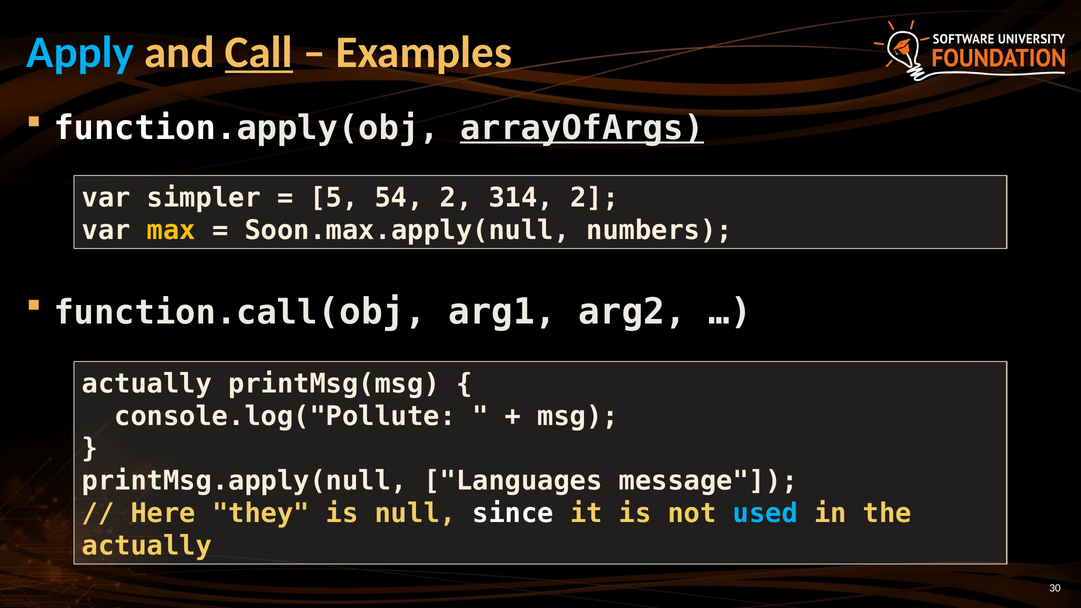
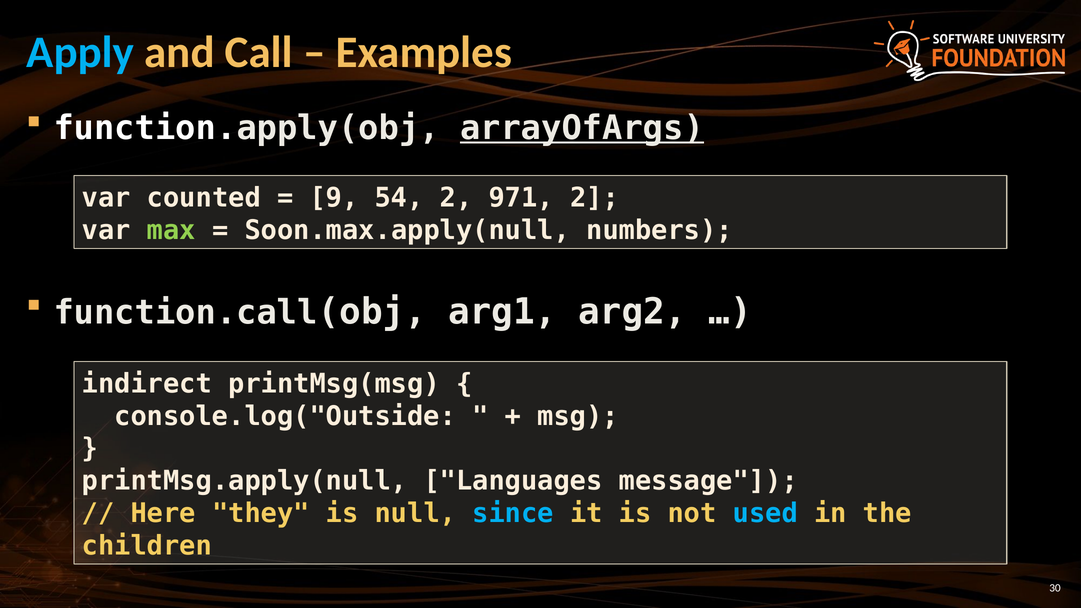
Call underline: present -> none (259, 53)
simpler: simpler -> counted (204, 198)
5: 5 -> 9 (334, 198)
314: 314 -> 971 (521, 198)
max colour: yellow -> light green (171, 230)
actually: actually -> indirect (147, 384)
console.log("Pollute: console.log("Pollute -> console.log("Outside (285, 416)
since colour: white -> light blue (513, 514)
actually: actually -> children (147, 546)
